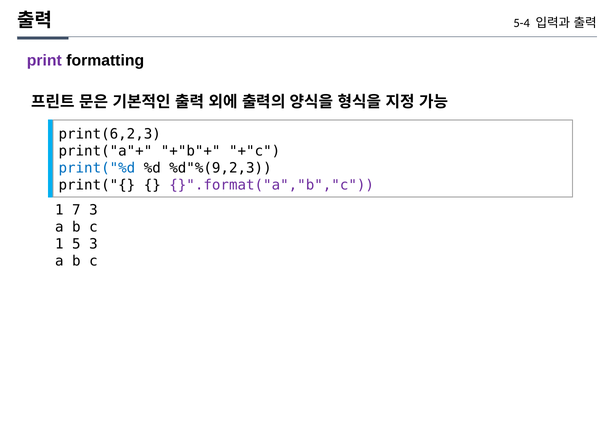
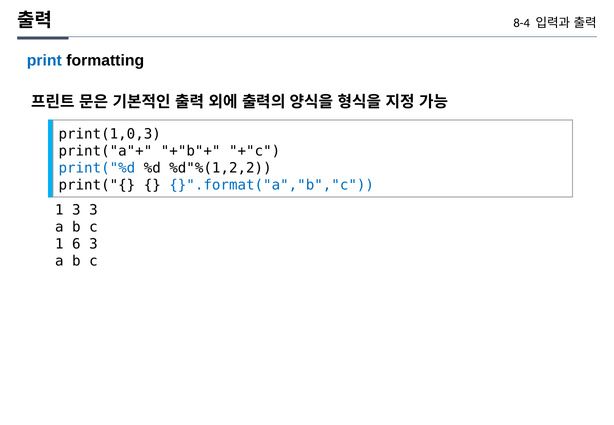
5-4: 5-4 -> 8-4 (522, 23)
print colour: purple -> blue (44, 61)
print(6,2,3: print(6,2,3 -> print(1,0,3 (110, 134)
%d"%(9,2,3: %d"%(9,2,3 -> %d"%(1,2,2 (220, 168)
}".format("a","b","c colour: purple -> blue (272, 185)
1 7: 7 -> 3 (76, 210)
5: 5 -> 6 (76, 244)
